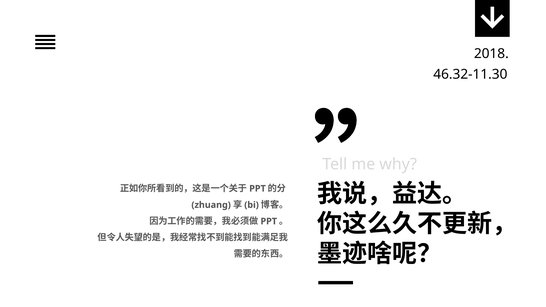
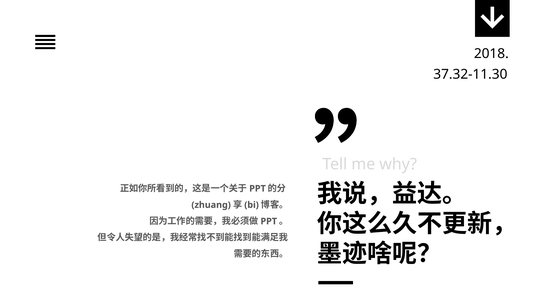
46.32-11.30: 46.32-11.30 -> 37.32-11.30 (470, 74)
